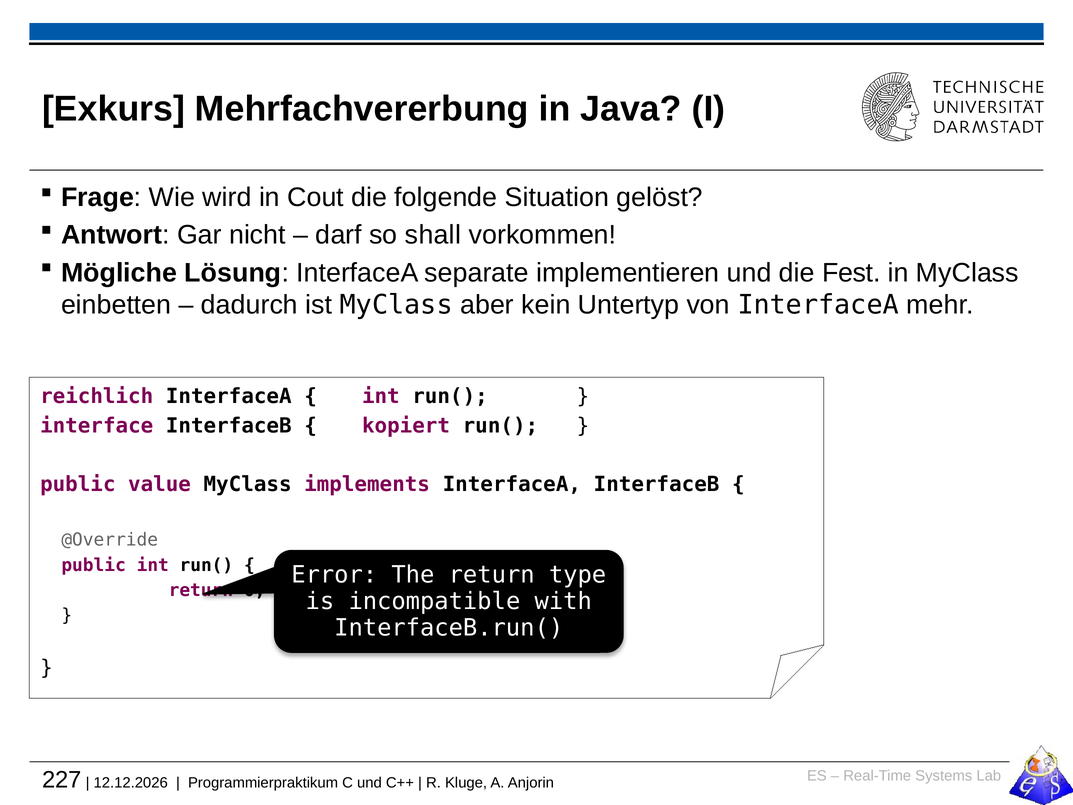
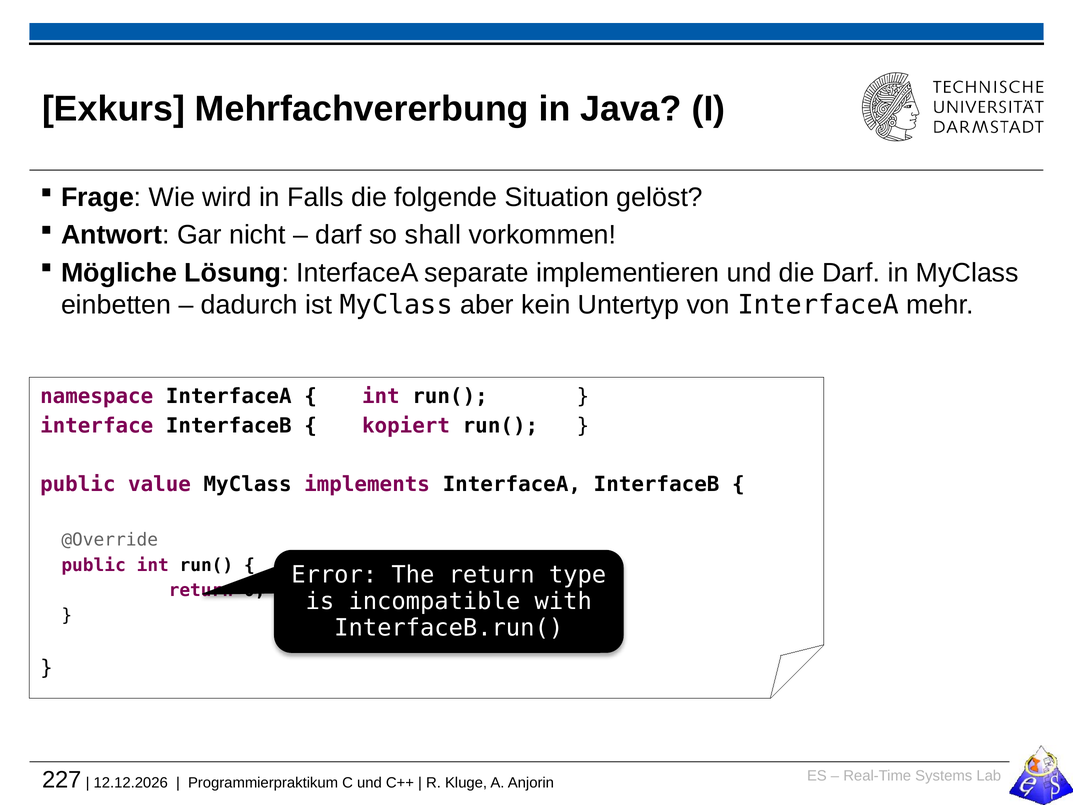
Cout: Cout -> Falls (316, 198)
die Fest: Fest -> Darf (851, 273)
reichlich: reichlich -> namespace (97, 396)
